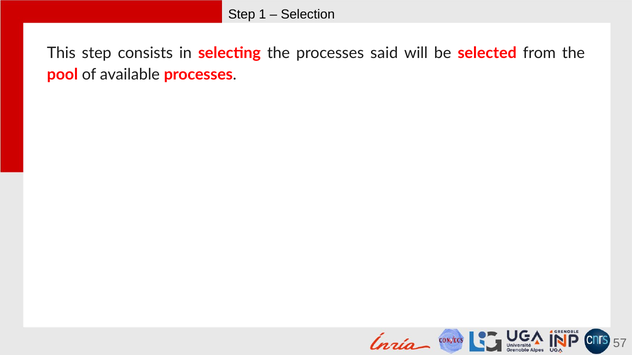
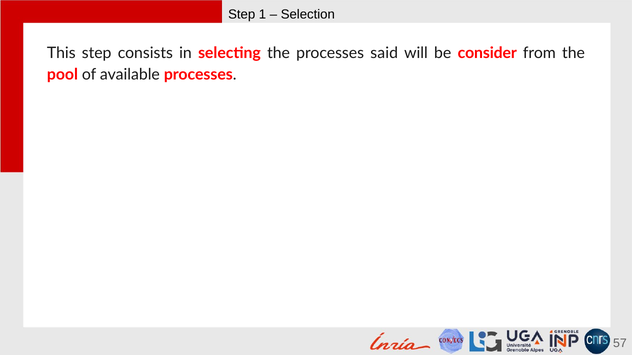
selected: selected -> consider (487, 53)
